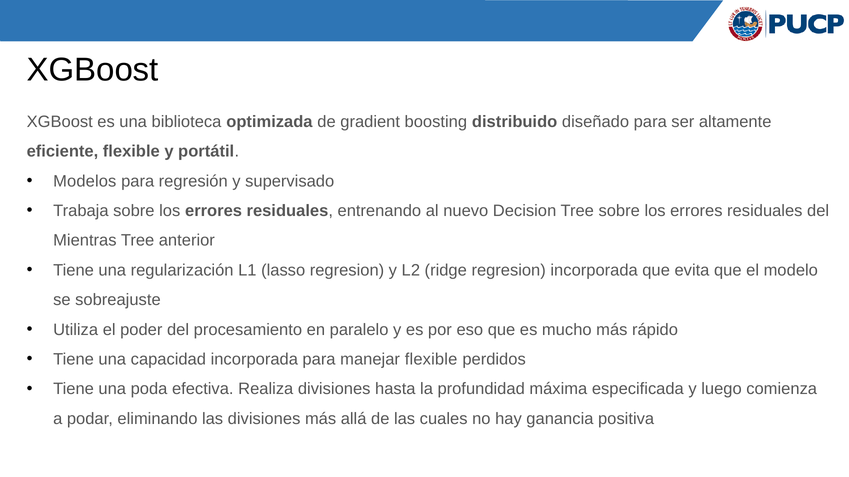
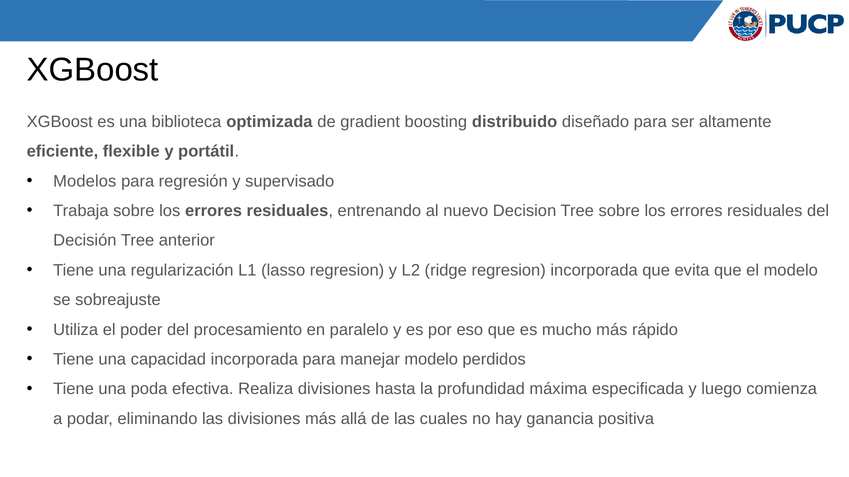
Mientras: Mientras -> Decisión (85, 241)
manejar flexible: flexible -> modelo (431, 360)
